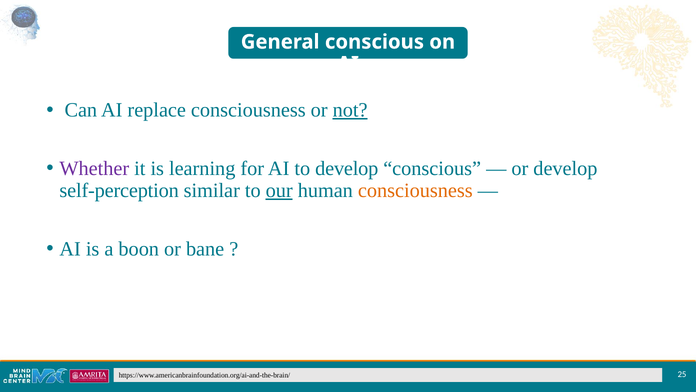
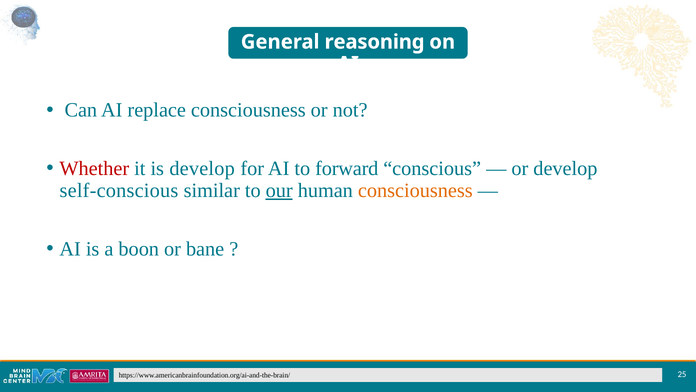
General conscious: conscious -> reasoning (375, 42)
not underline: present -> none (350, 110)
Whether colour: purple -> red (94, 168)
is learning: learning -> develop (202, 168)
to develop: develop -> forward (347, 168)
self-perception: self-perception -> self-conscious (119, 190)
